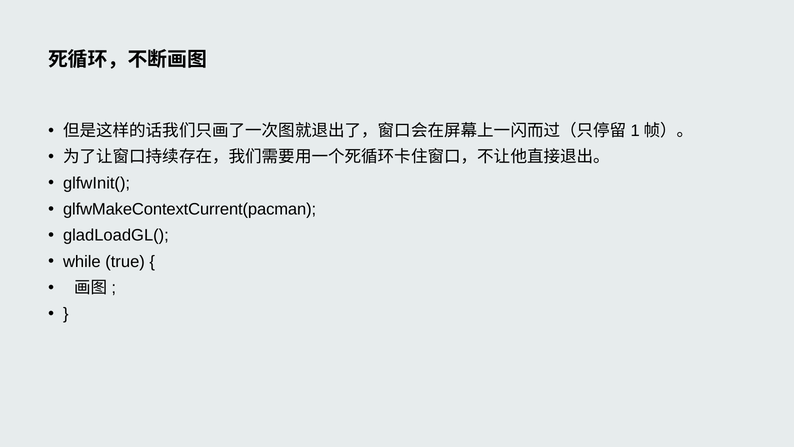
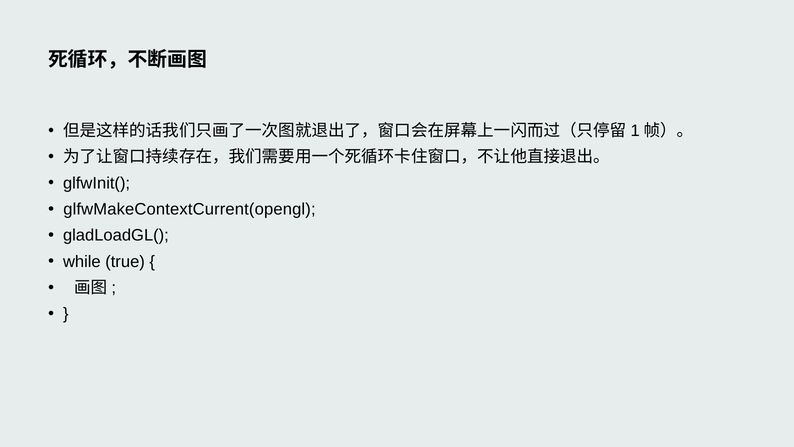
glfwMakeContextCurrent(pacman: glfwMakeContextCurrent(pacman -> glfwMakeContextCurrent(opengl (189, 209)
